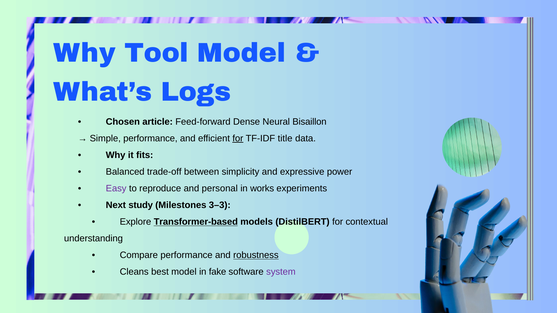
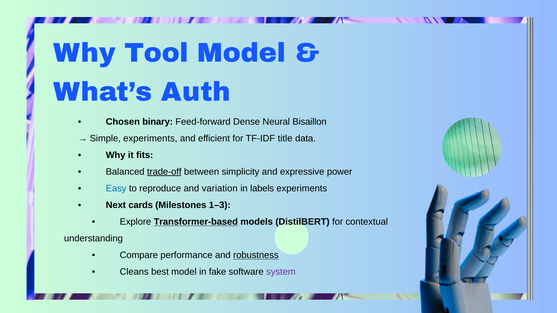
Logs: Logs -> Auth (196, 92)
article: article -> binary (158, 122)
Simple performance: performance -> experiments (150, 138)
for underline: present -> none (238, 138)
trade-off underline: none -> present (164, 172)
Easy colour: purple -> blue (116, 189)
personal: personal -> variation (220, 189)
works: works -> labels (262, 189)
study: study -> cards (141, 205)
3–3: 3–3 -> 1–3 (220, 205)
